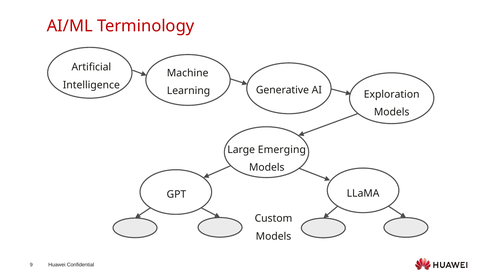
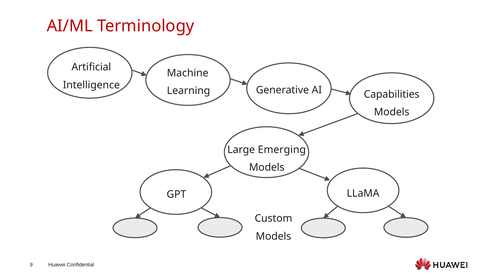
Exploration: Exploration -> Capabilities (392, 94)
